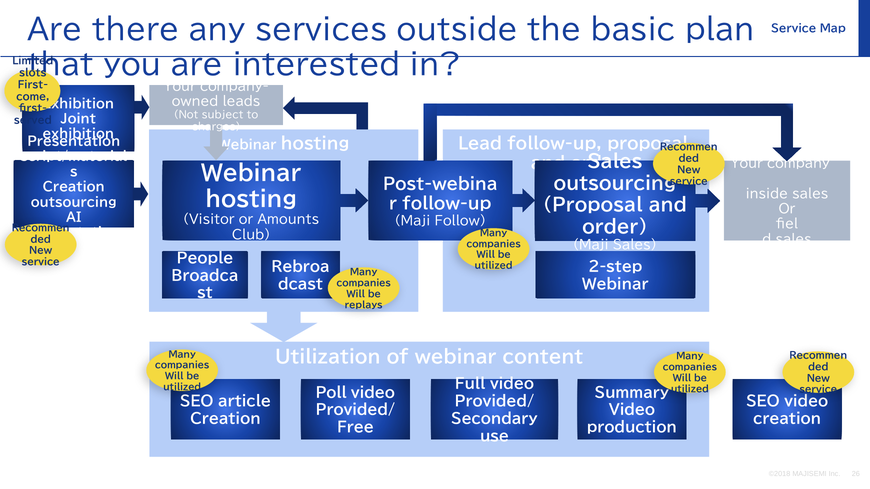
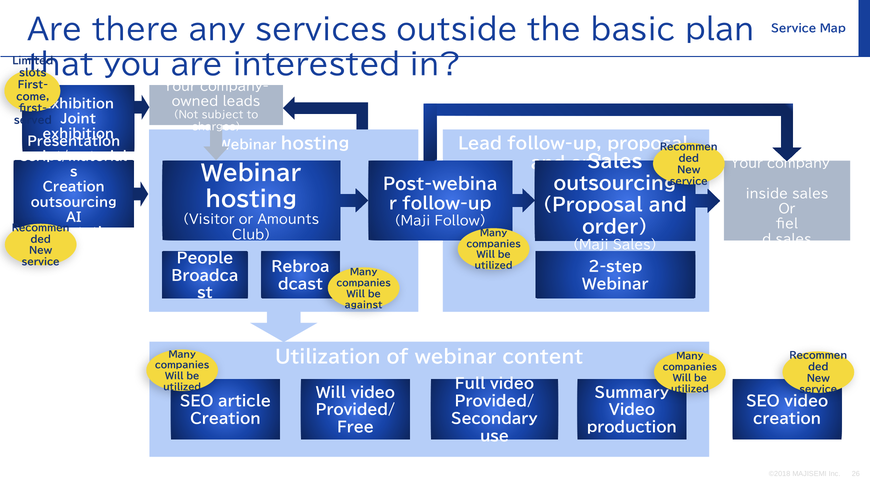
replays: replays -> against (364, 305)
Poll: Poll -> Will (331, 393)
